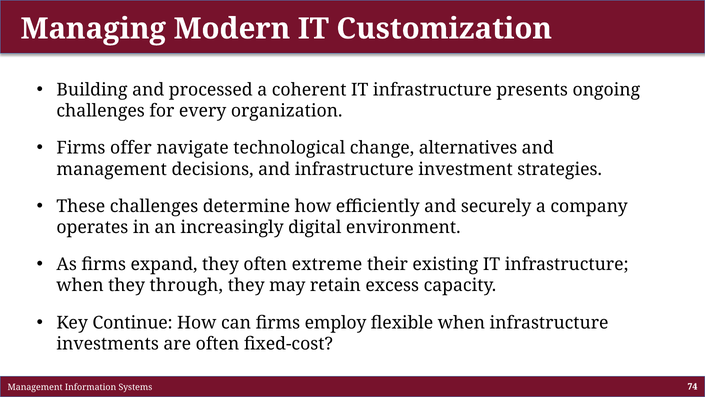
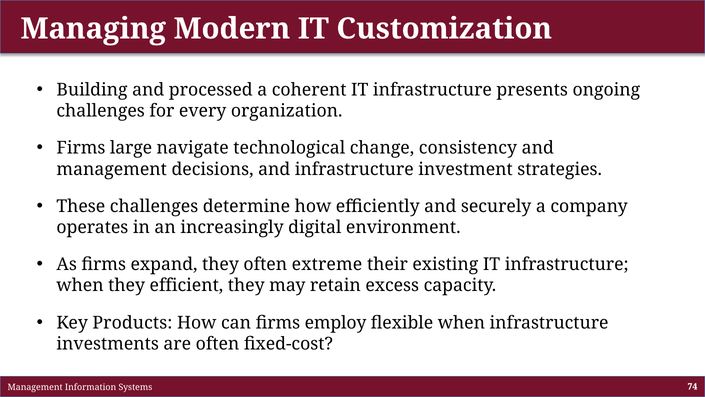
offer: offer -> large (131, 148)
alternatives: alternatives -> consistency (468, 148)
through: through -> efficient (186, 285)
Continue: Continue -> Products (132, 322)
